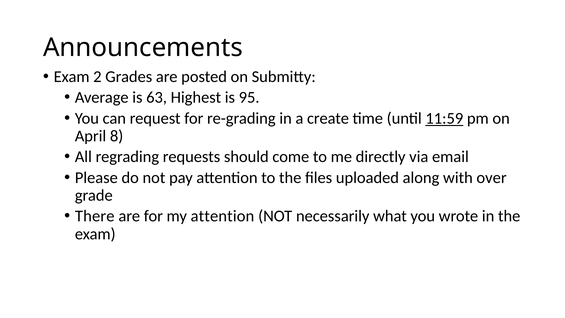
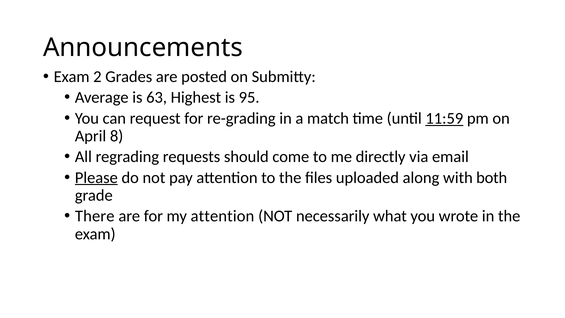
create: create -> match (328, 118)
Please underline: none -> present (96, 177)
over: over -> both (492, 177)
